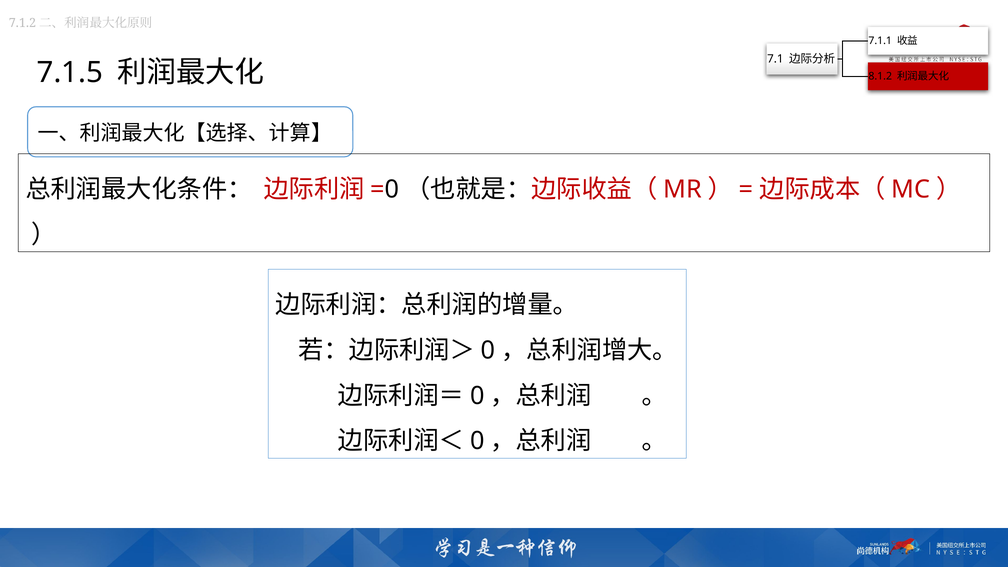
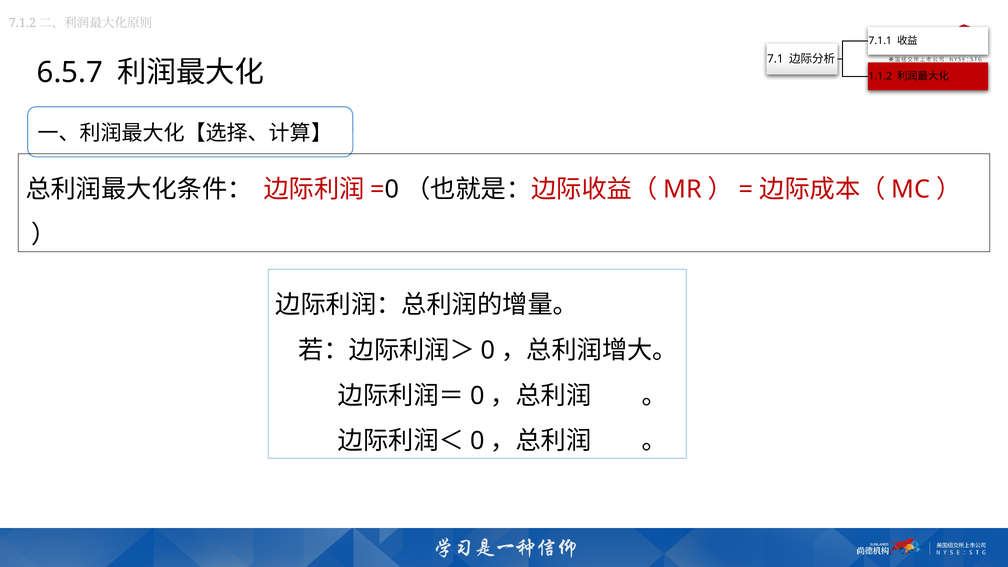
7.1.5: 7.1.5 -> 6.5.7 (70, 73)
8.1.2: 8.1.2 -> 1.1.2 (880, 76)
